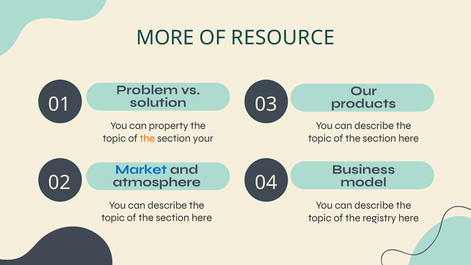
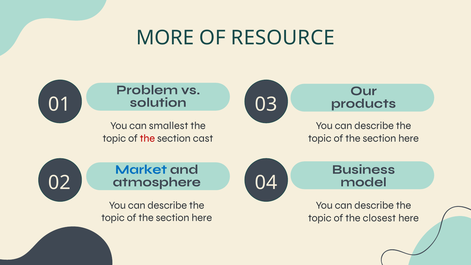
property: property -> smallest (169, 126)
the colour: orange -> red (147, 138)
your: your -> cast (203, 138)
registry: registry -> closest (379, 218)
